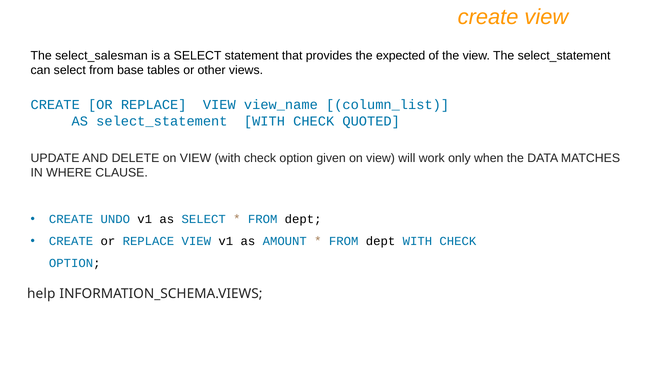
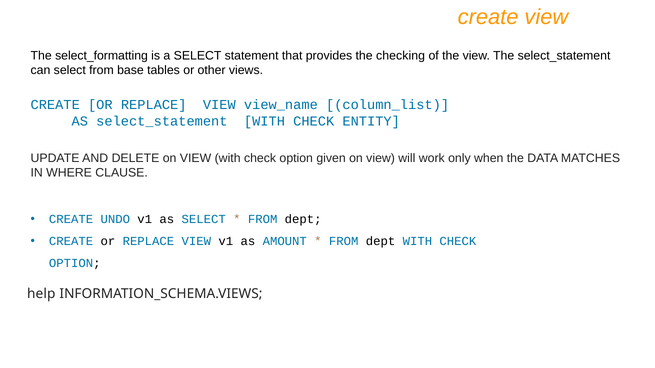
select_salesman: select_salesman -> select_formatting (102, 56)
expected: expected -> checking (401, 56)
QUOTED: QUOTED -> ENTITY (371, 121)
